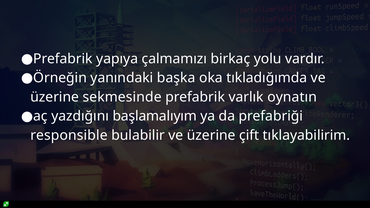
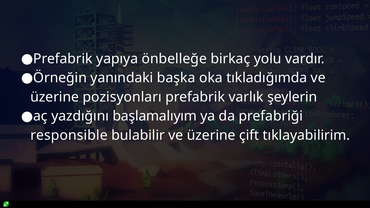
çalmamızı: çalmamızı -> önbelleğe (174, 59)
sekmesinde: sekmesinde -> pozisyonları (122, 97)
oynatın: oynatın -> şeylerin (292, 97)
